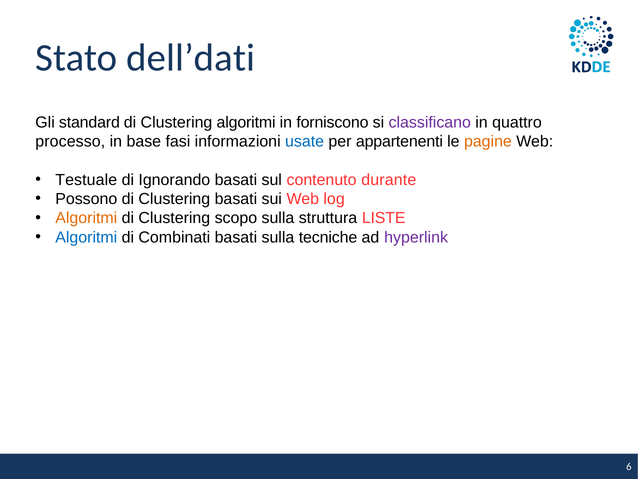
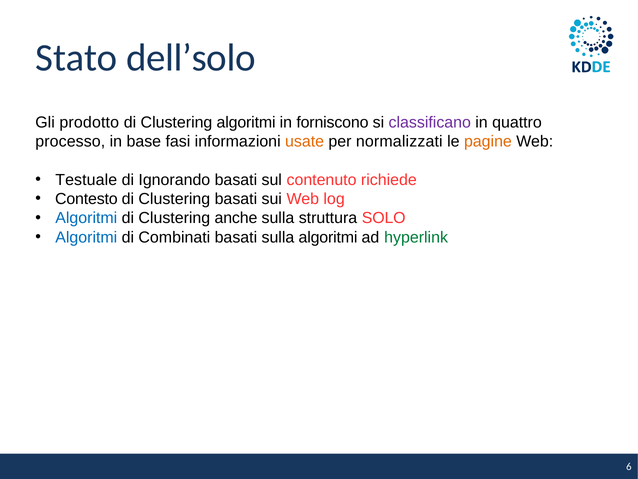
dell’dati: dell’dati -> dell’solo (191, 58)
standard: standard -> prodotto (89, 122)
usate colour: blue -> orange (305, 141)
appartenenti: appartenenti -> normalizzati (399, 141)
durante: durante -> richiede (389, 180)
Possono: Possono -> Contesto (86, 199)
Algoritmi colour: orange -> blue (86, 218)
scopo: scopo -> anche (236, 218)
LISTE: LISTE -> SOLO (384, 218)
sulla tecniche: tecniche -> algoritmi (328, 237)
hyperlink colour: purple -> green (416, 237)
